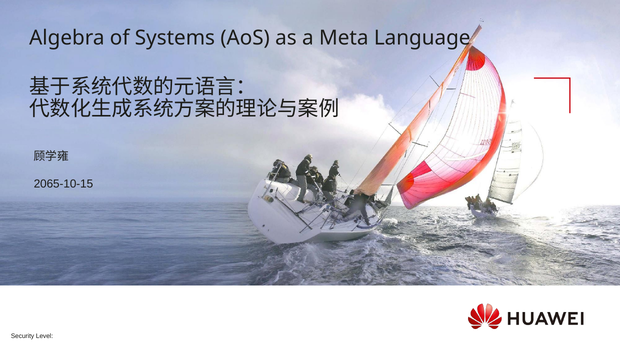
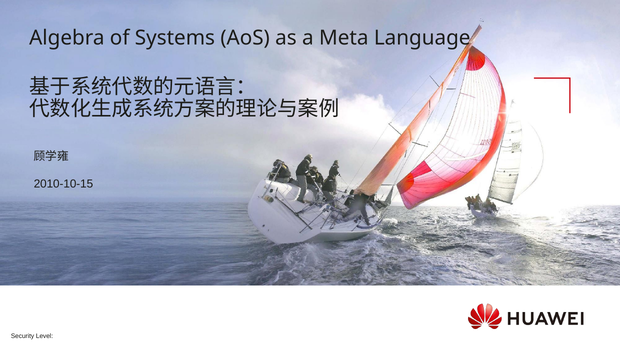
2065-10-15: 2065-10-15 -> 2010-10-15 (63, 184)
